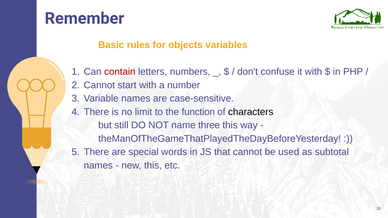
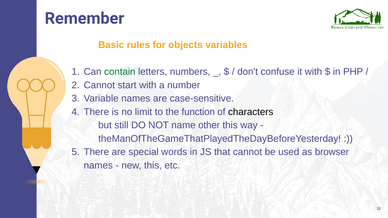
contain colour: red -> green (120, 72)
three: three -> other (209, 125)
subtotal: subtotal -> browser (332, 152)
